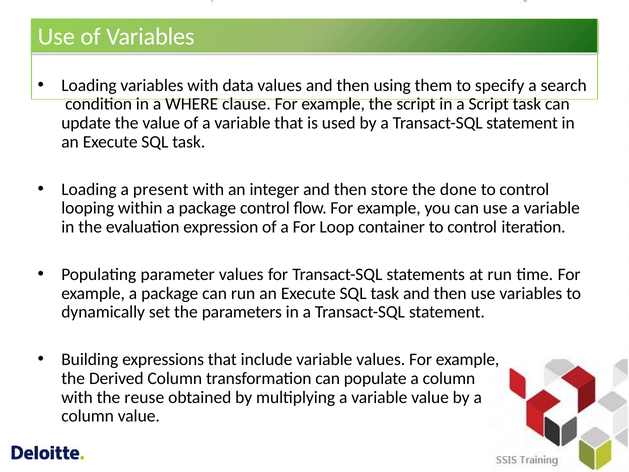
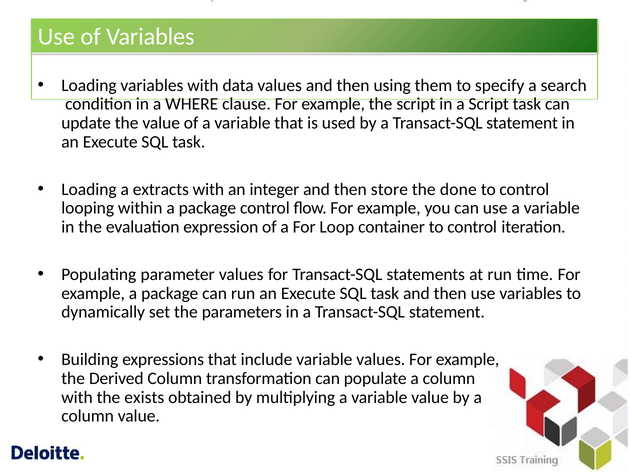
present: present -> extracts (161, 189)
reuse: reuse -> exists (144, 397)
